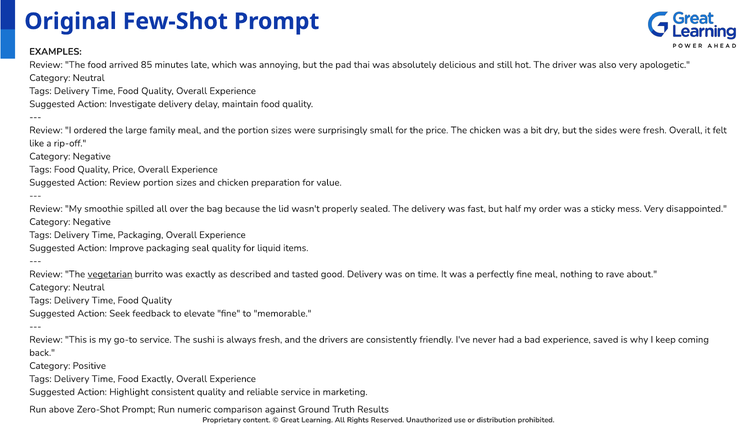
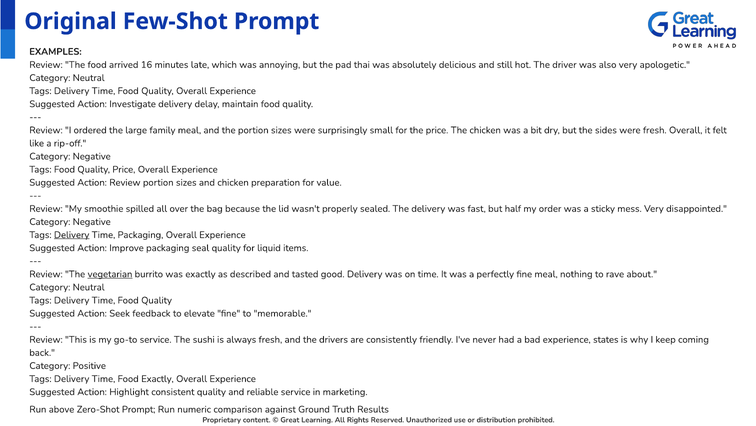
85: 85 -> 16 (146, 65)
Delivery underline: none -> present (72, 234)
saved: saved -> states (606, 339)
